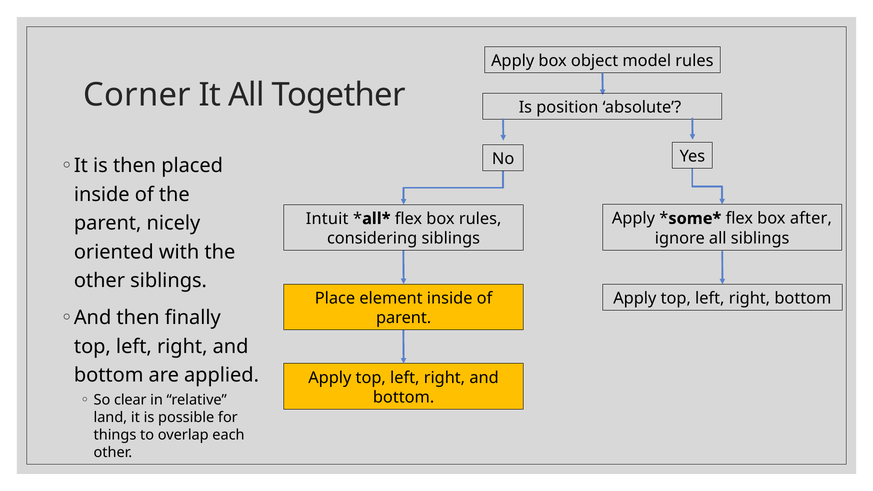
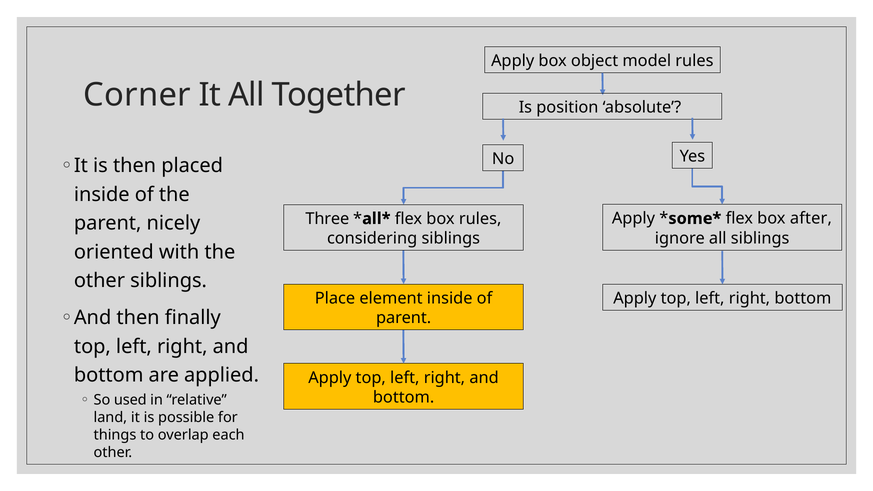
Intuit: Intuit -> Three (327, 219)
clear: clear -> used (130, 400)
